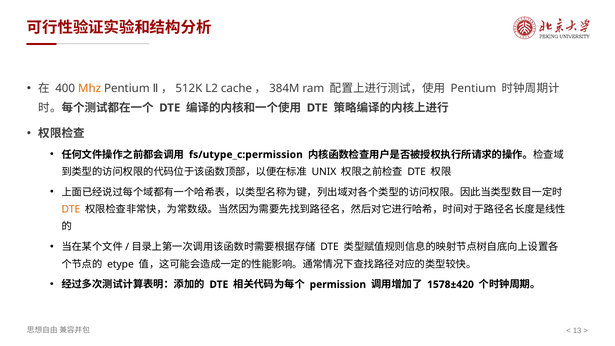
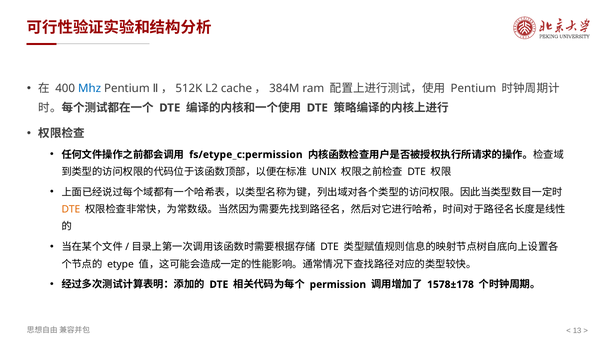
Mhz colour: orange -> blue (90, 88)
fs/utype_c:permission: fs/utype_c:permission -> fs/etype_c:permission (246, 155)
1578±420: 1578±420 -> 1578±178 (450, 284)
